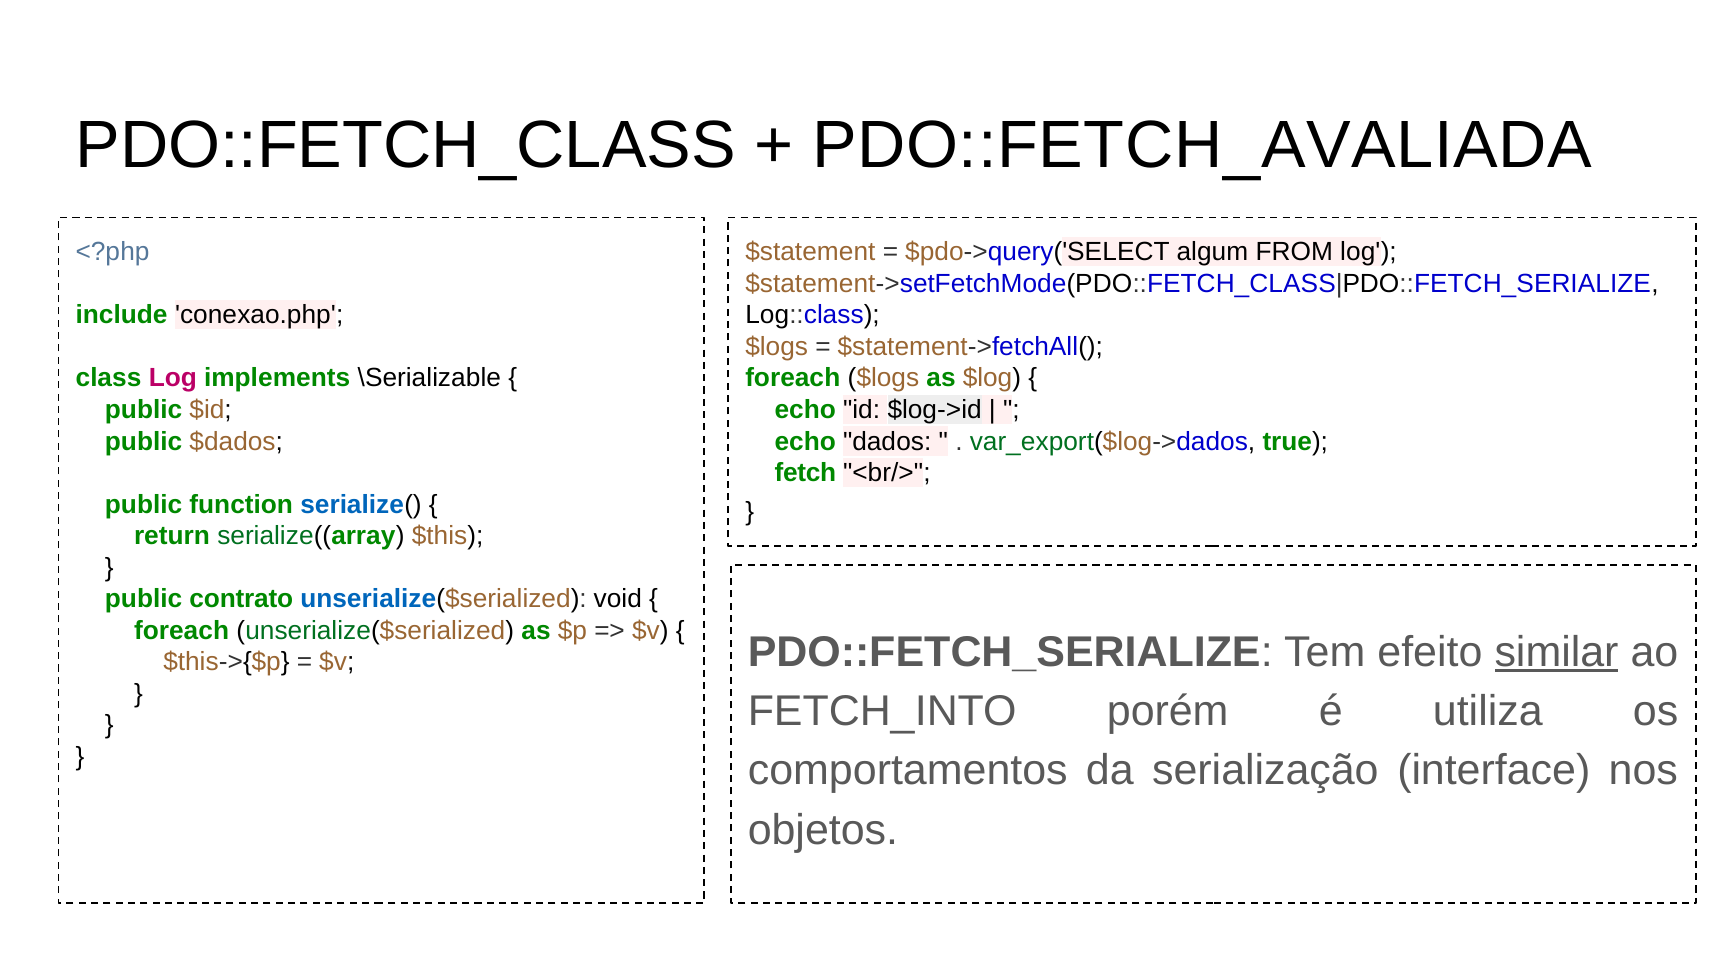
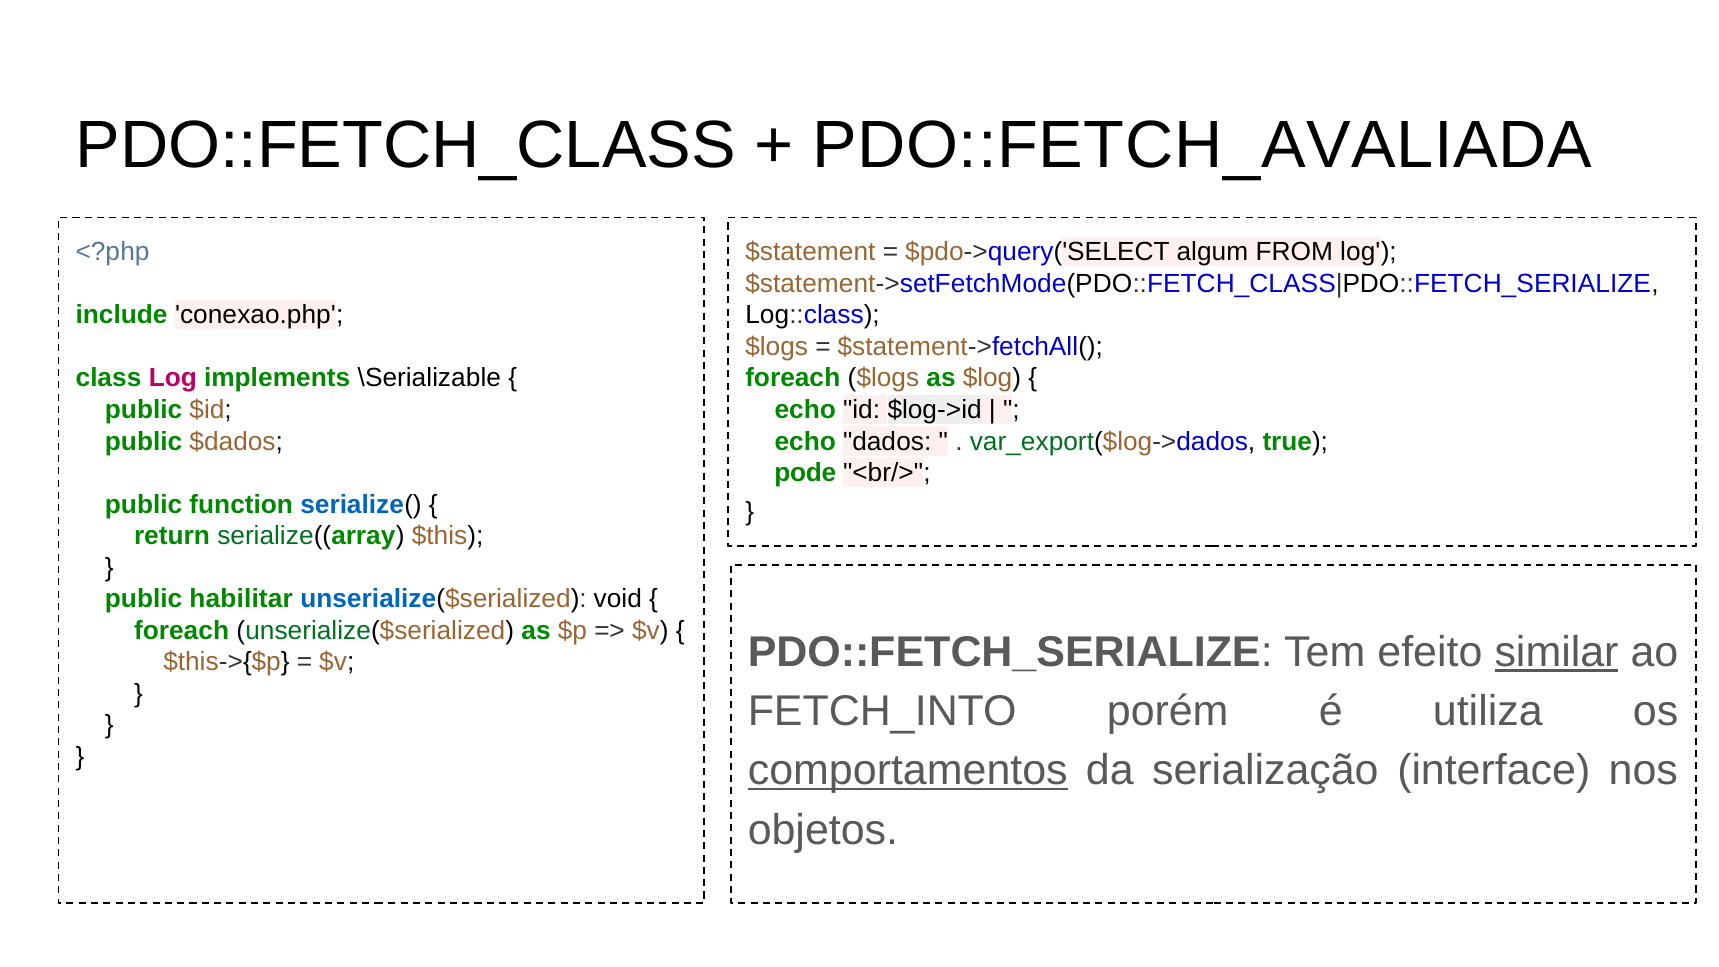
fetch: fetch -> pode (805, 473)
contrato: contrato -> habilitar (241, 599)
comportamentos underline: none -> present (908, 771)
